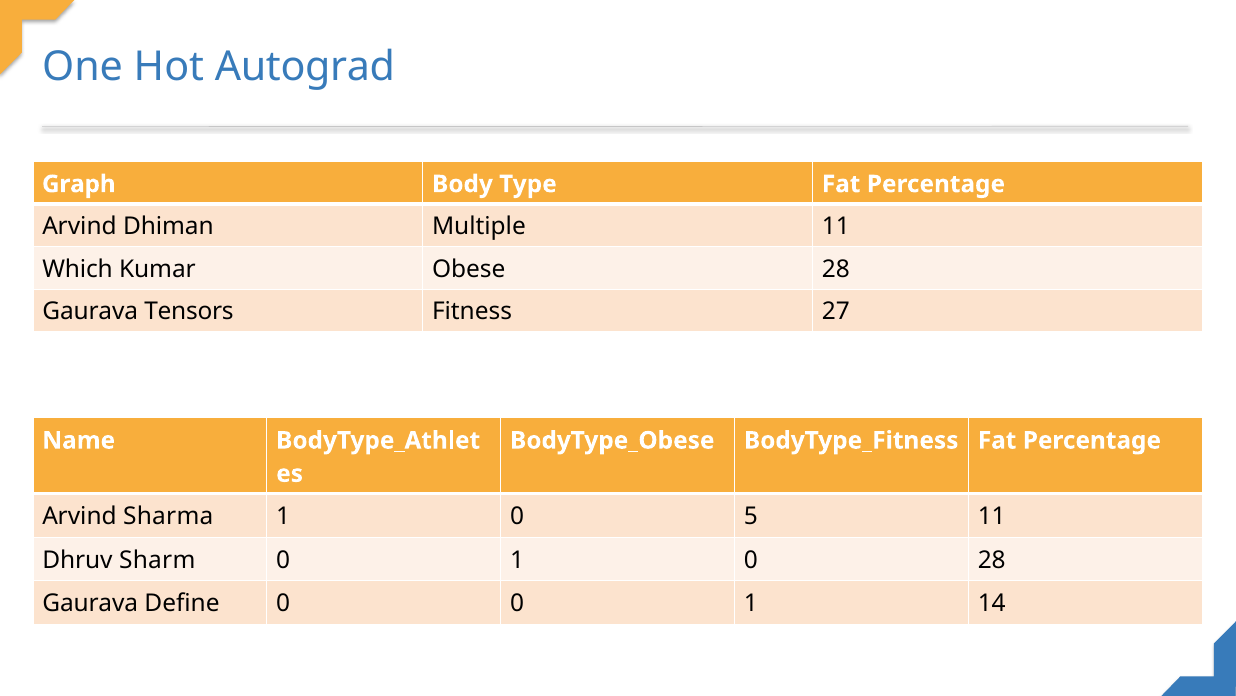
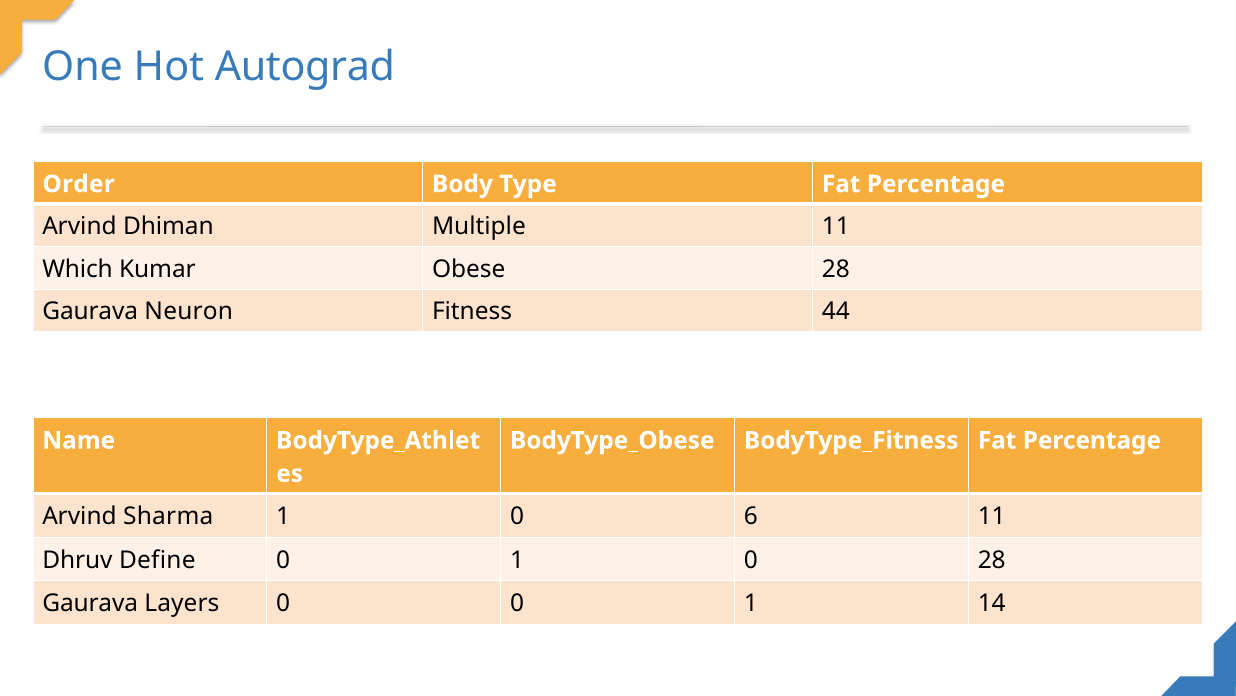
Graph: Graph -> Order (79, 184)
Tensors: Tensors -> Neuron (189, 312)
27: 27 -> 44 (836, 312)
5: 5 -> 6 (751, 516)
Sharm: Sharm -> Define (157, 559)
Define: Define -> Layers (182, 603)
